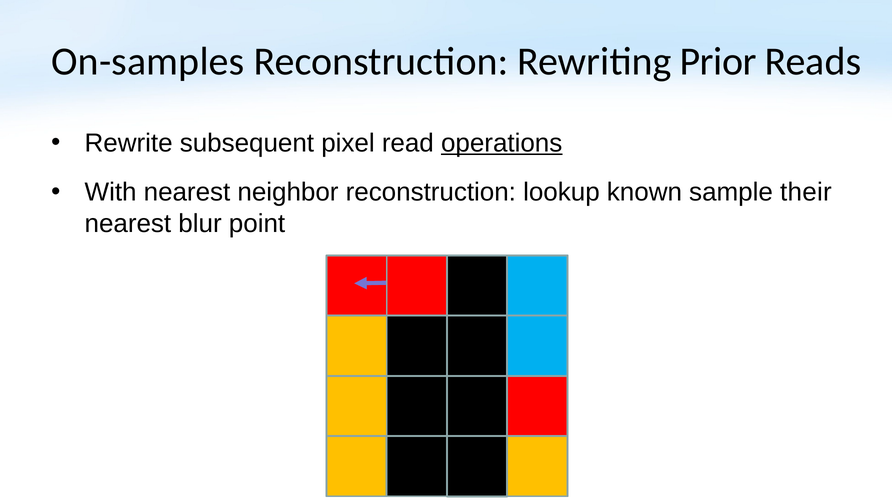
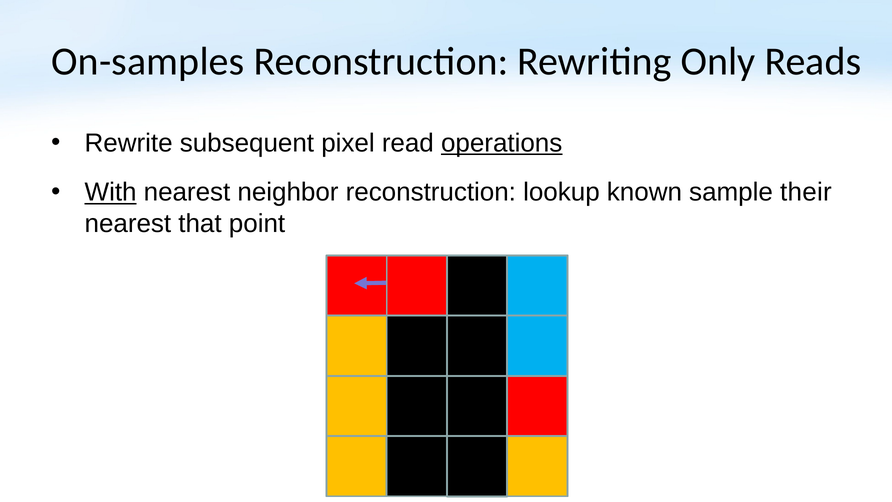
Prior: Prior -> Only (718, 61)
With underline: none -> present (111, 192)
blur: blur -> that (200, 224)
